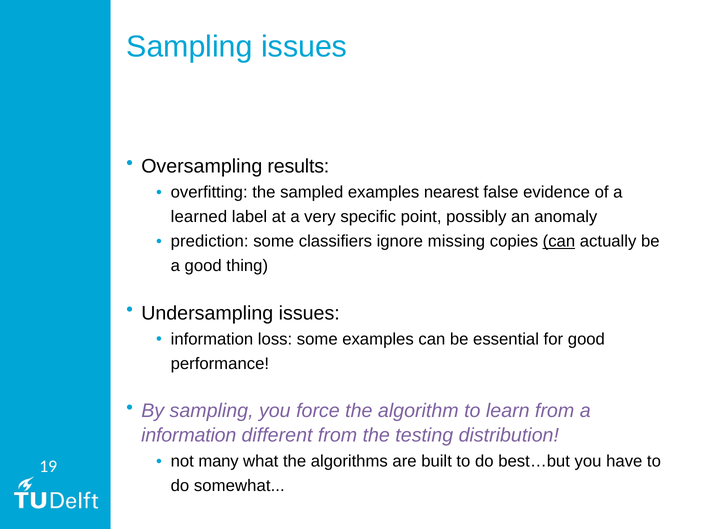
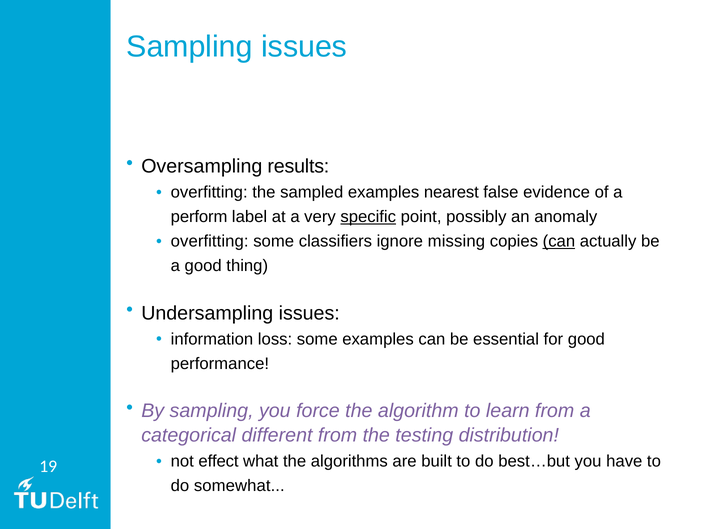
learned: learned -> perform (199, 217)
specific underline: none -> present (368, 217)
prediction: prediction -> overfitting (210, 242)
information: information -> categorical (189, 436)
many: many -> effect (219, 462)
